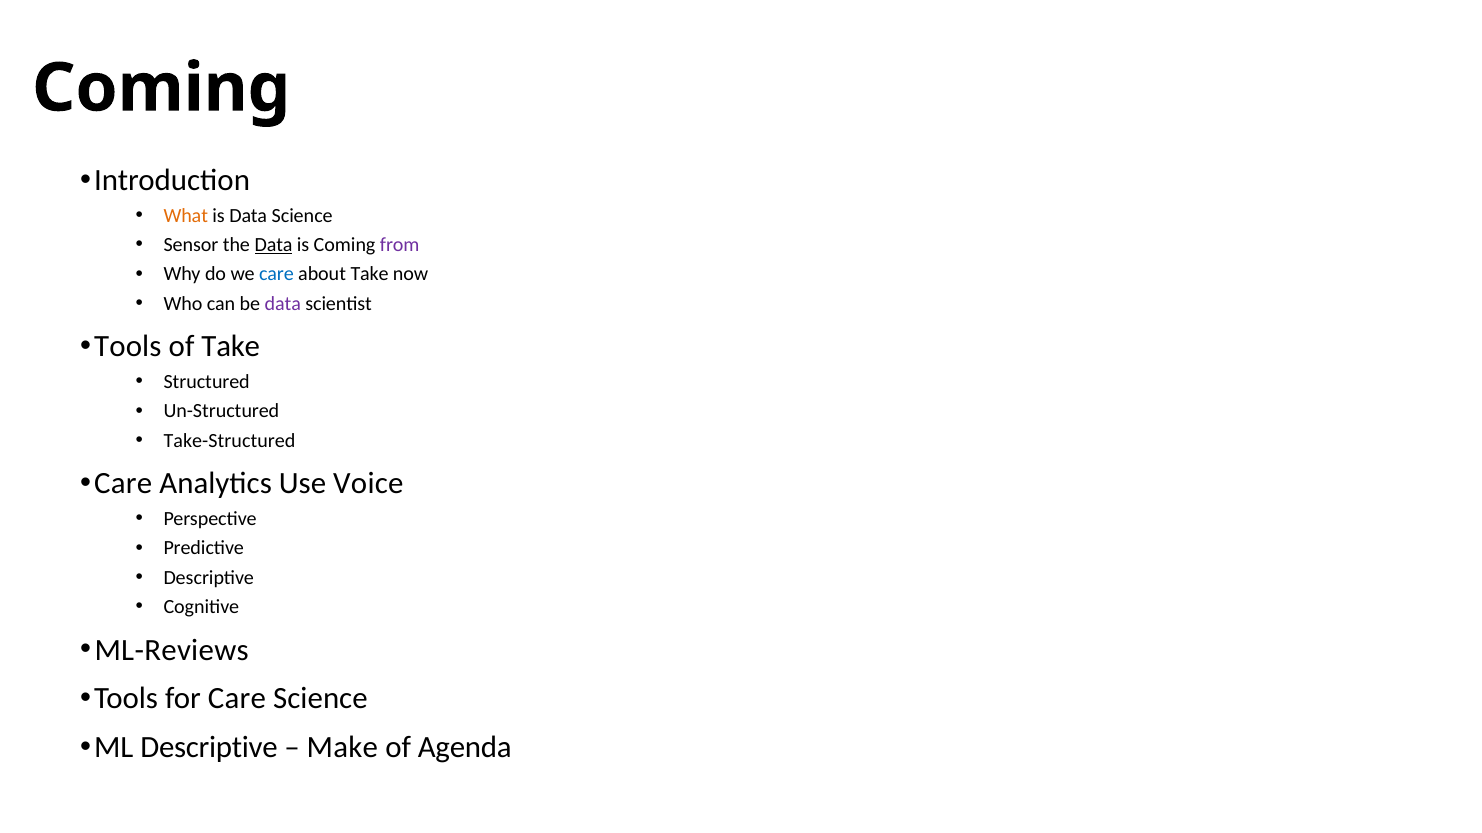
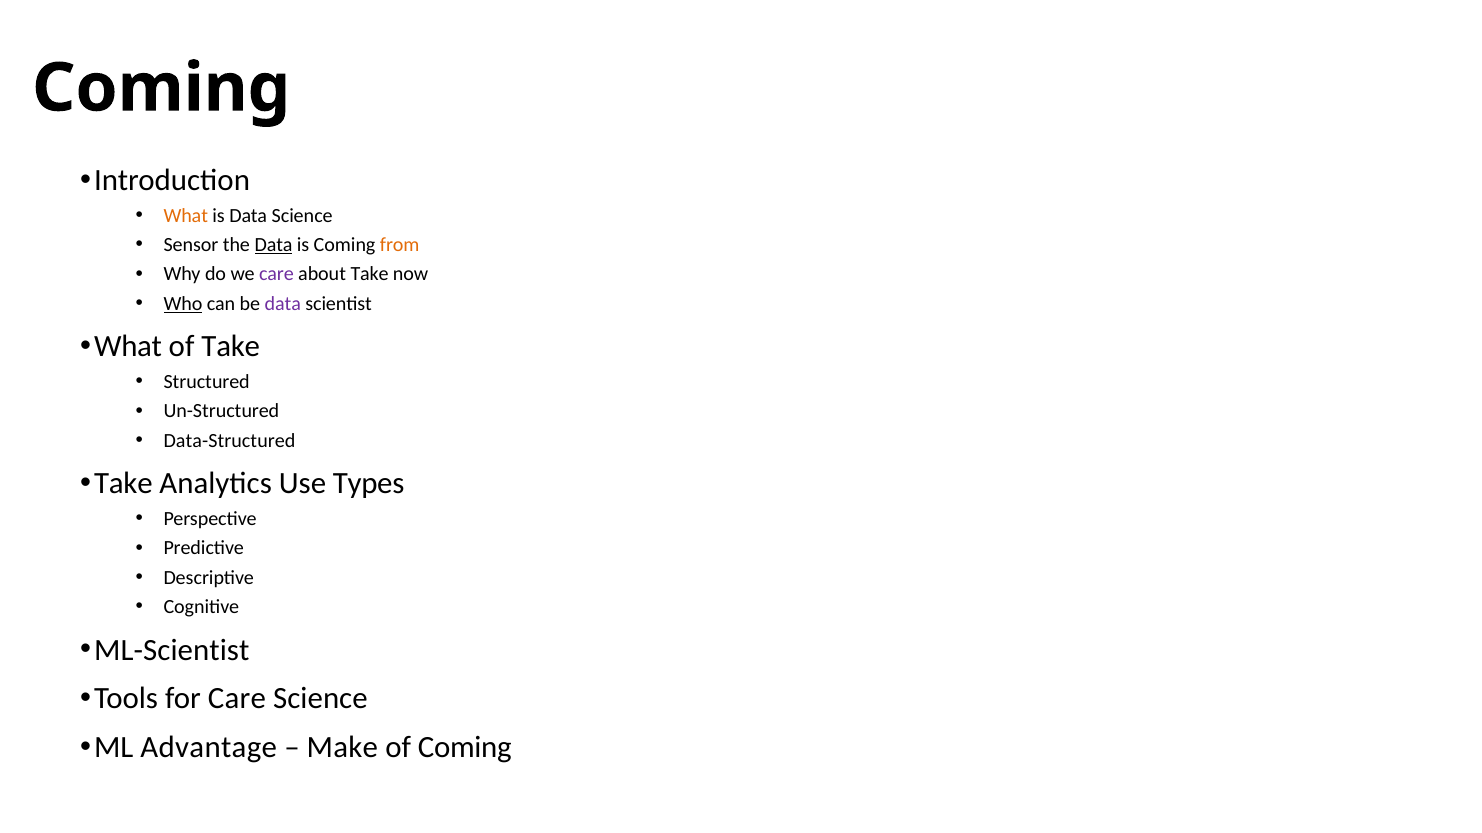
from colour: purple -> orange (400, 245)
care colour: blue -> purple (276, 275)
Who underline: none -> present (183, 304)
Tools: Tools -> What (128, 347)
Take-Structured: Take-Structured -> Data-Structured (230, 441)
Care: Care -> Take (123, 484)
Voice: Voice -> Types (369, 484)
ML-Reviews: ML-Reviews -> ML-Scientist (172, 650)
ML Descriptive: Descriptive -> Advantage (209, 748)
of Agenda: Agenda -> Coming (465, 748)
